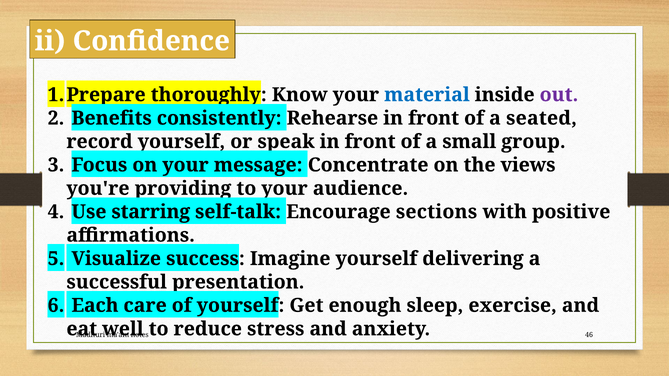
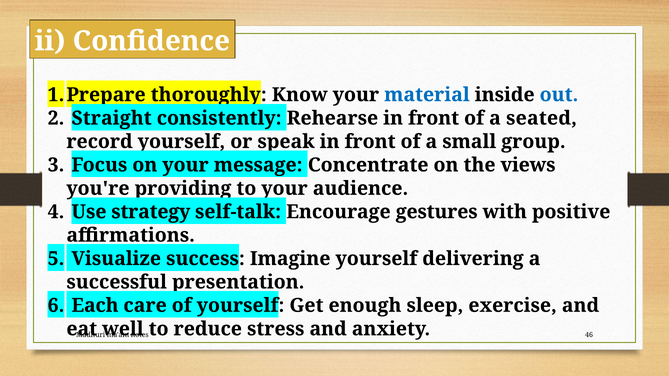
out colour: purple -> blue (559, 95)
Benefits: Benefits -> Straight (112, 118)
starring: starring -> strategy (151, 212)
sections: sections -> gestures (437, 212)
